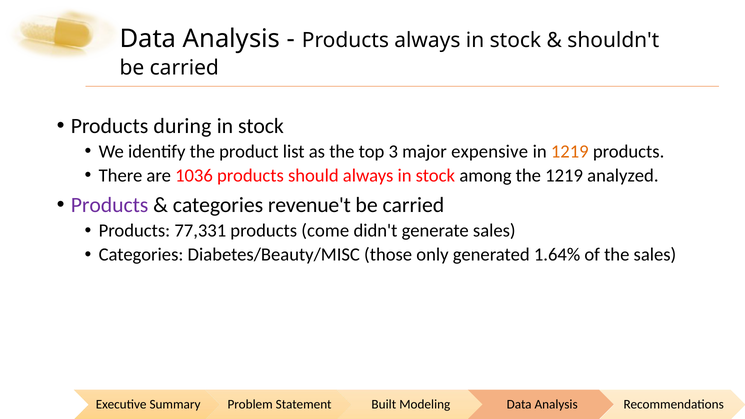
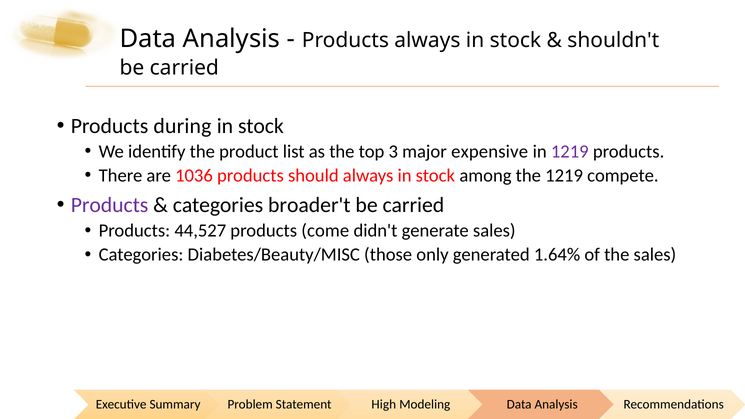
1219 colour: orange -> purple (570, 152)
analyzed: analyzed -> compete (623, 176)
revenue't: revenue't -> broader't (309, 205)
77,331: 77,331 -> 44,527 (200, 231)
Built: Built -> High (384, 404)
